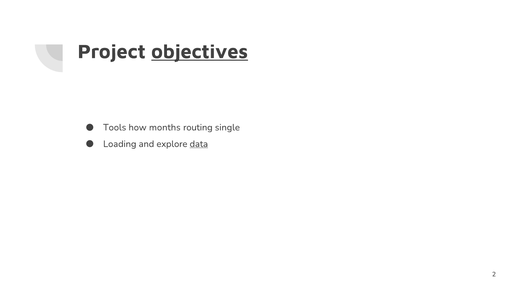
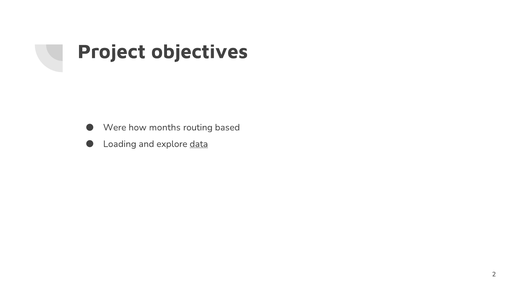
objectives underline: present -> none (200, 52)
Tools: Tools -> Were (115, 128)
single: single -> based (227, 128)
